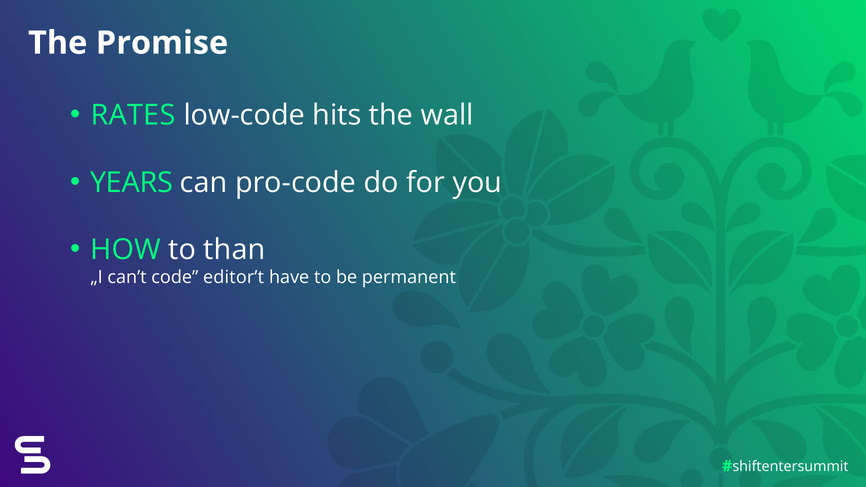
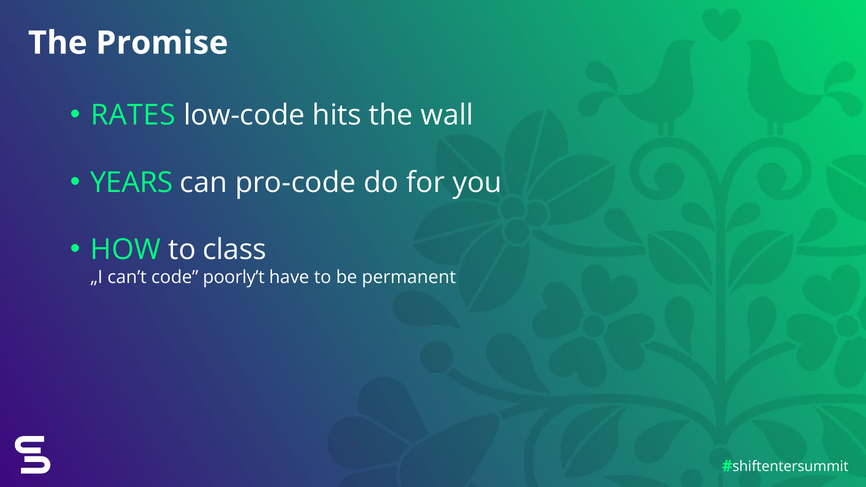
than: than -> class (235, 250)
editor’t: editor’t -> poorly’t (234, 277)
